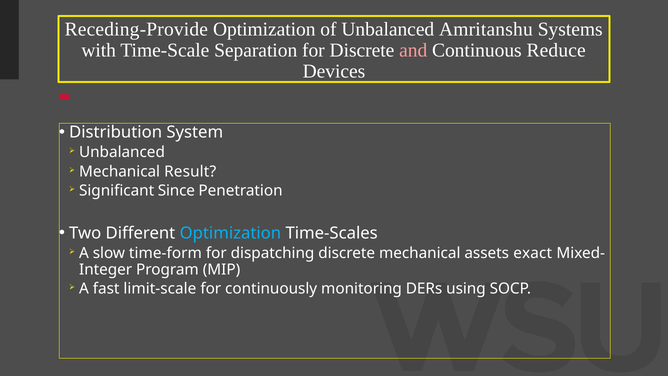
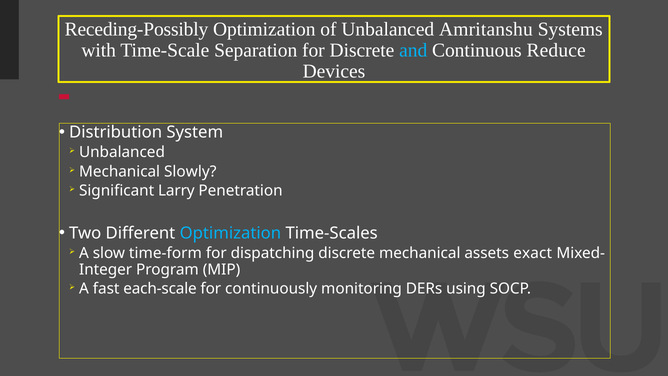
Receding-Provide: Receding-Provide -> Receding-Possibly (137, 29)
and colour: pink -> light blue (413, 50)
Result: Result -> Slowly (190, 171)
Since: Since -> Larry (176, 191)
limit-scale: limit-scale -> each-scale (160, 289)
